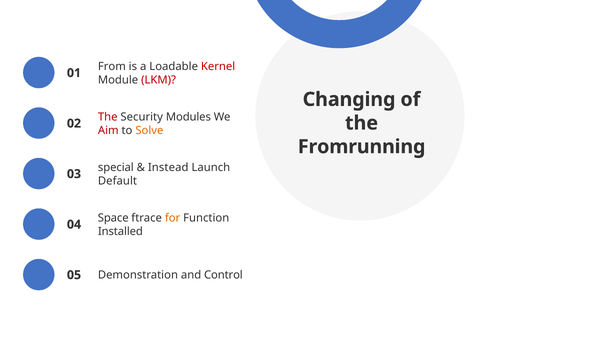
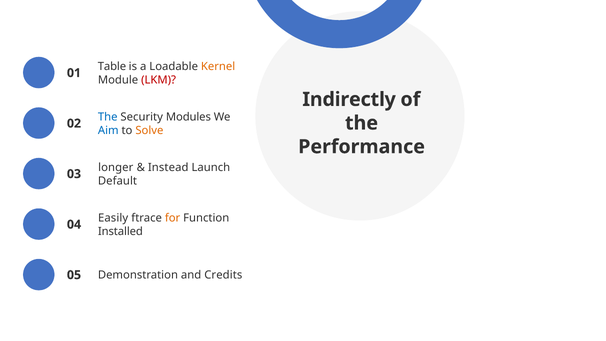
From: From -> Table (112, 66)
Kernel colour: red -> orange (218, 66)
Changing: Changing -> Indirectly (349, 99)
The colour: red -> blue (108, 117)
Aim colour: red -> blue (108, 130)
Fromrunning: Fromrunning -> Performance (362, 147)
special: special -> longer (116, 167)
Space: Space -> Easily (113, 218)
Control: Control -> Credits (223, 275)
